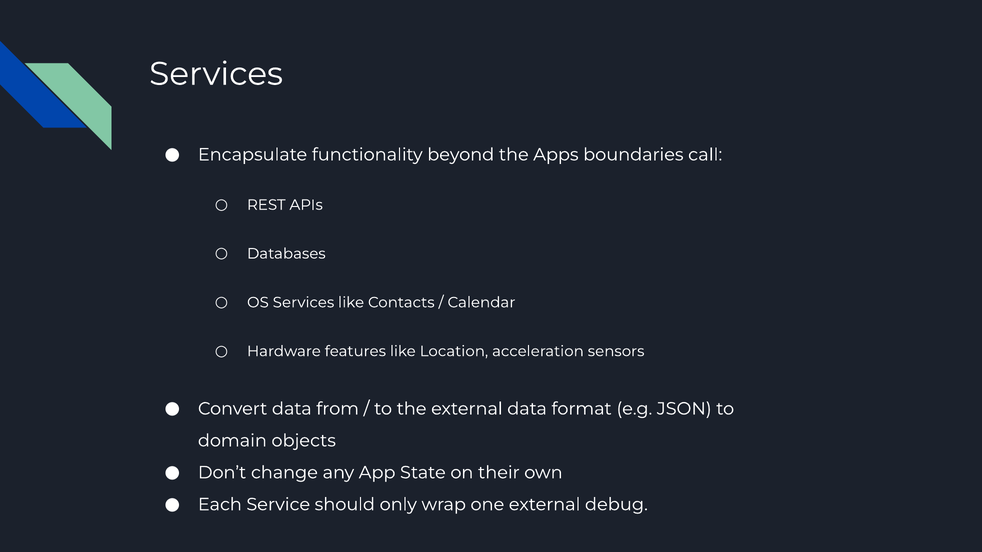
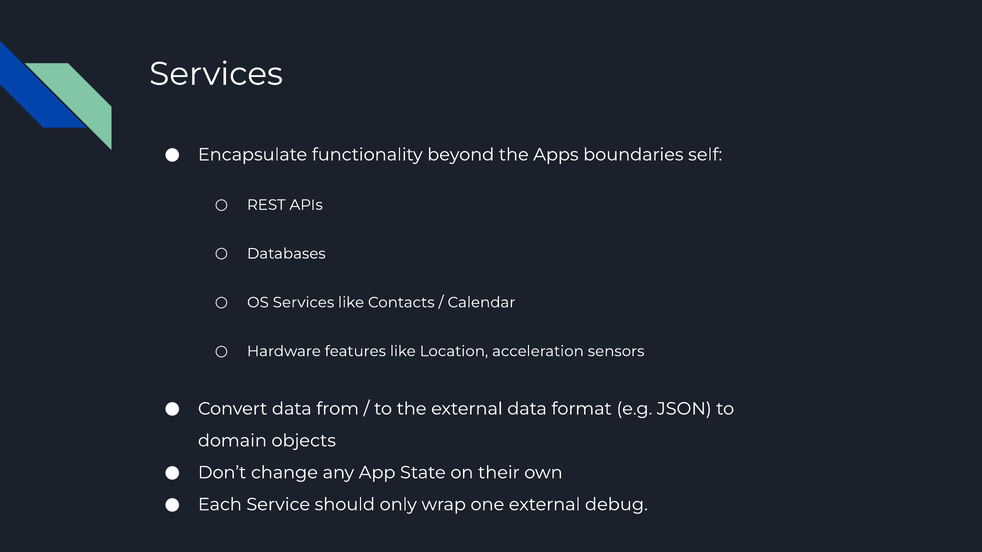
call: call -> self (705, 155)
